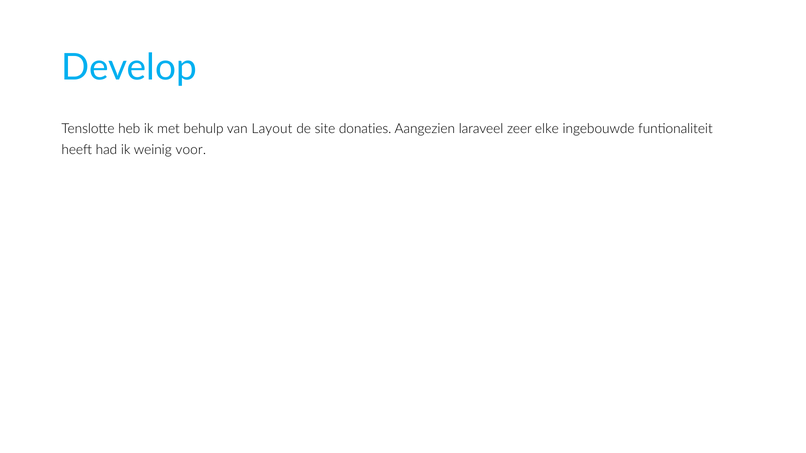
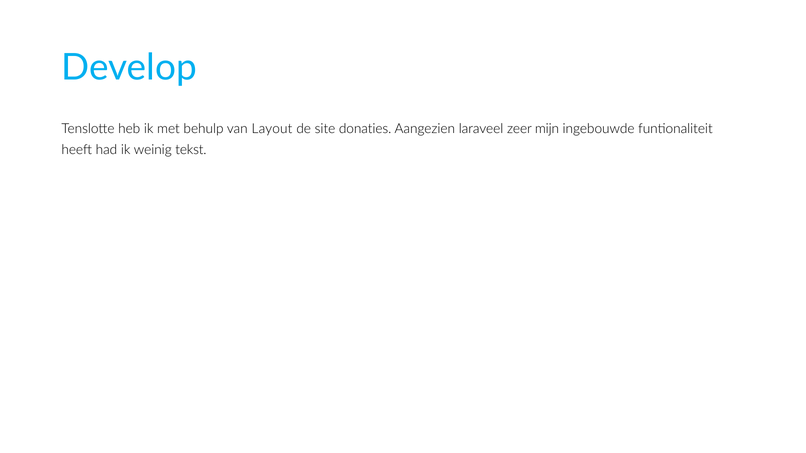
elke: elke -> mijn (547, 129)
voor: voor -> tekst (191, 150)
